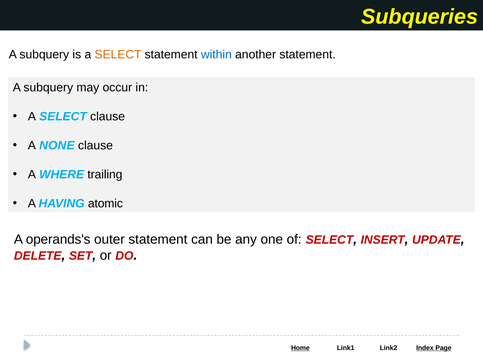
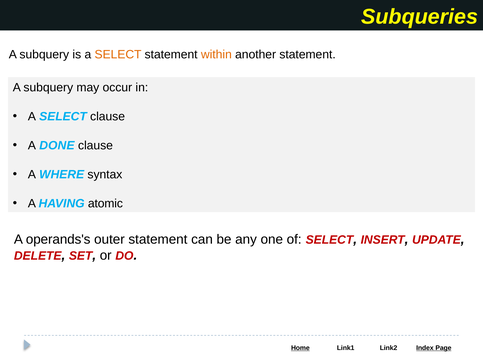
within colour: blue -> orange (216, 55)
NONE: NONE -> DONE (57, 146)
trailing: trailing -> syntax (105, 175)
